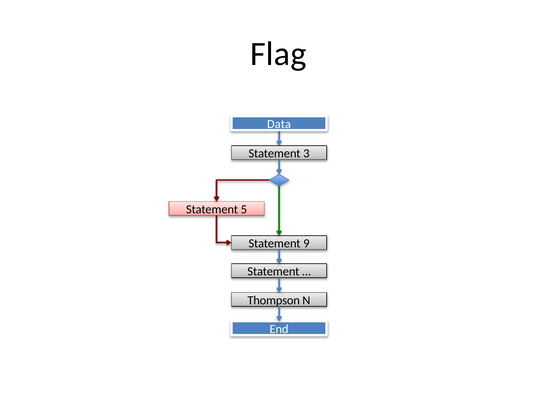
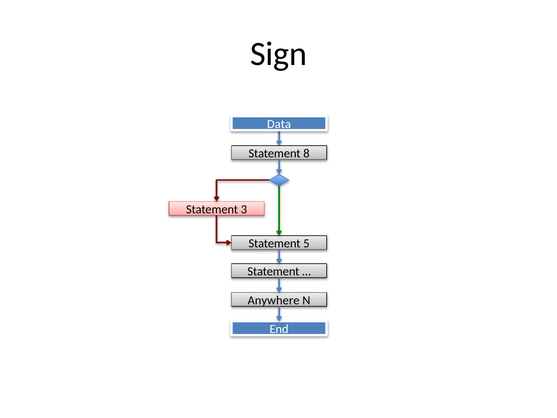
Flag: Flag -> Sign (279, 54)
3: 3 -> 8 (306, 153)
5: 5 -> 3 (244, 209)
9: 9 -> 5 (306, 243)
Thompson: Thompson -> Anywhere (274, 300)
